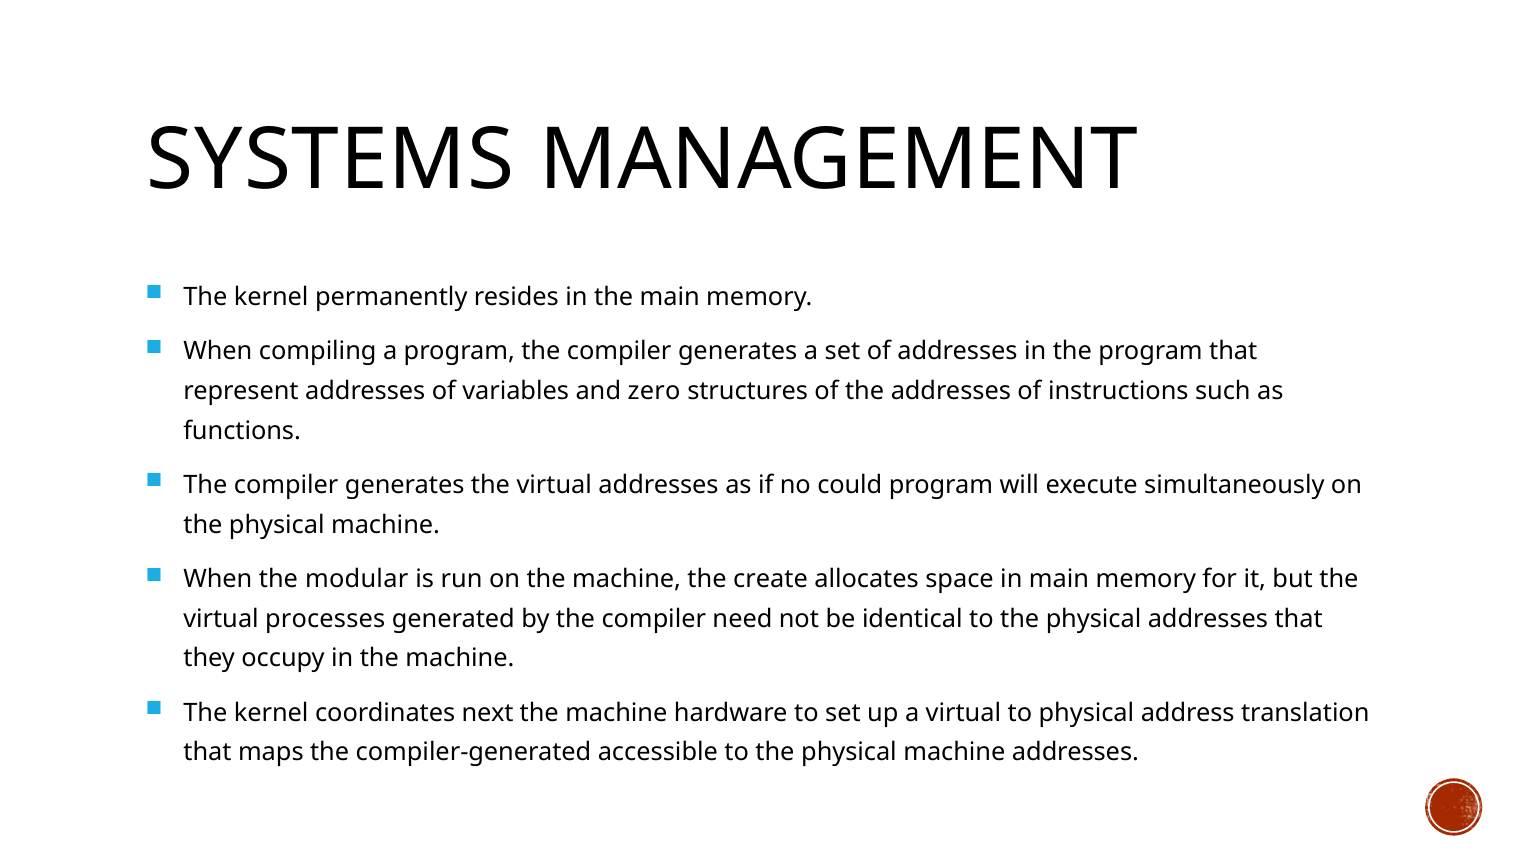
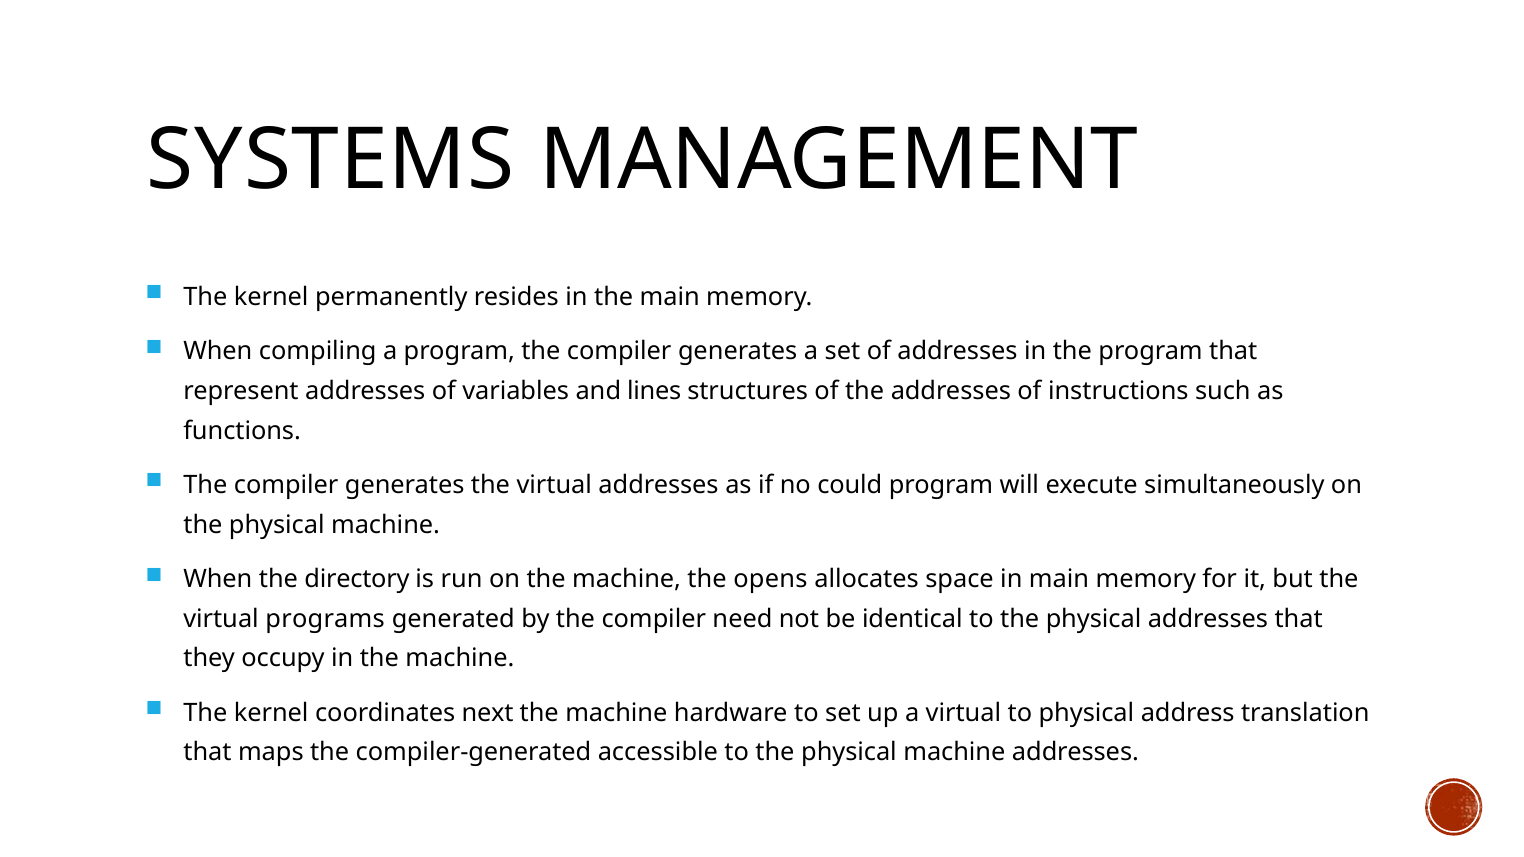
zero: zero -> lines (654, 391)
modular: modular -> directory (357, 579)
create: create -> opens (770, 579)
processes: processes -> programs (325, 619)
